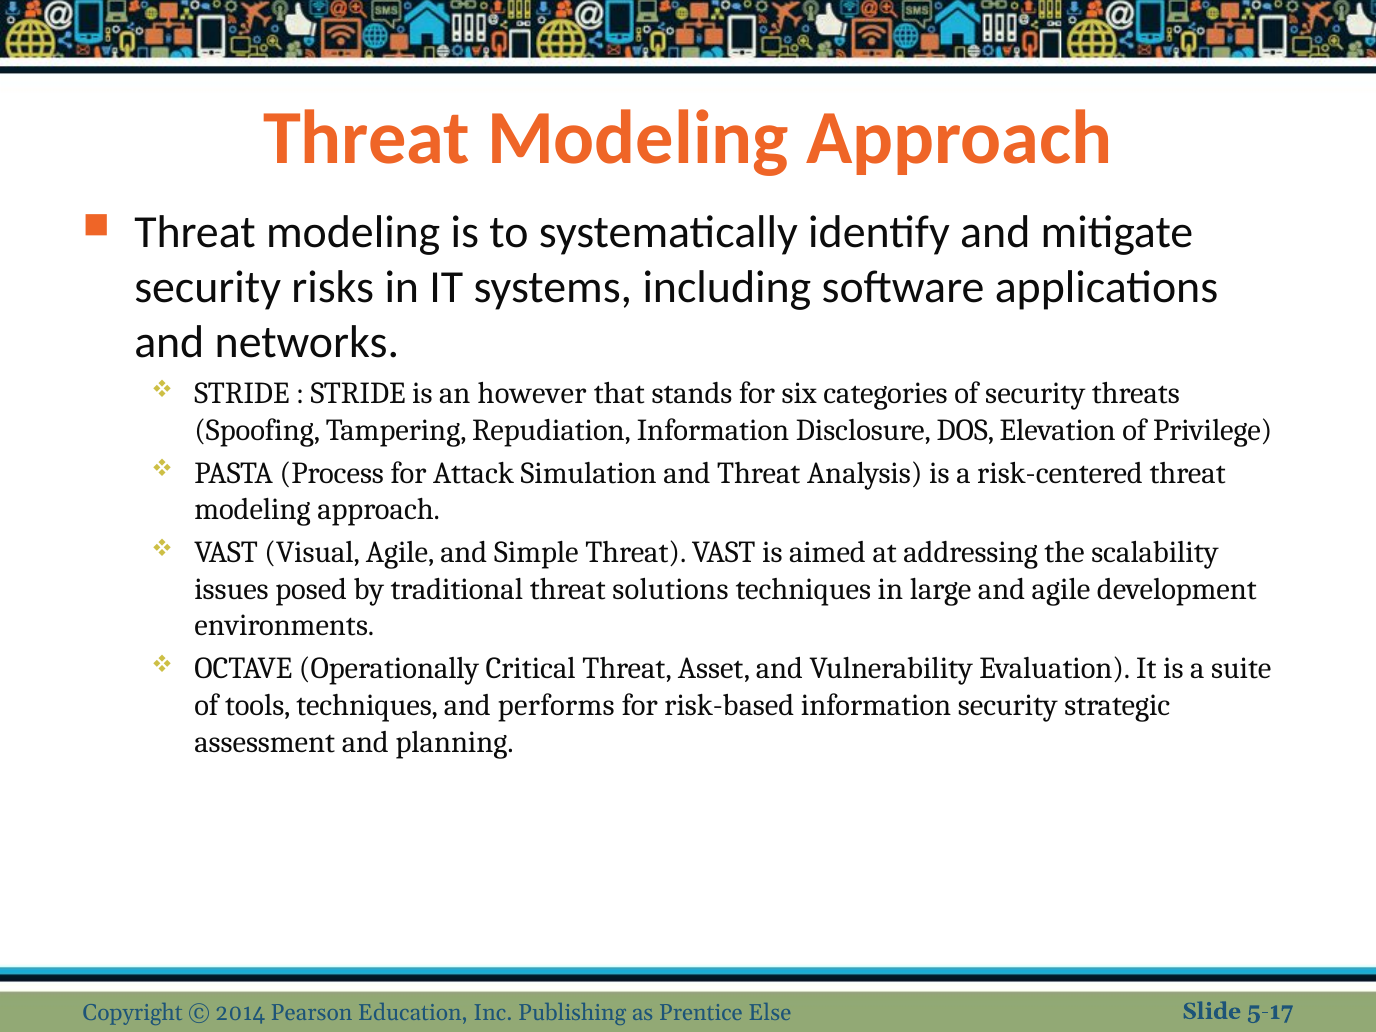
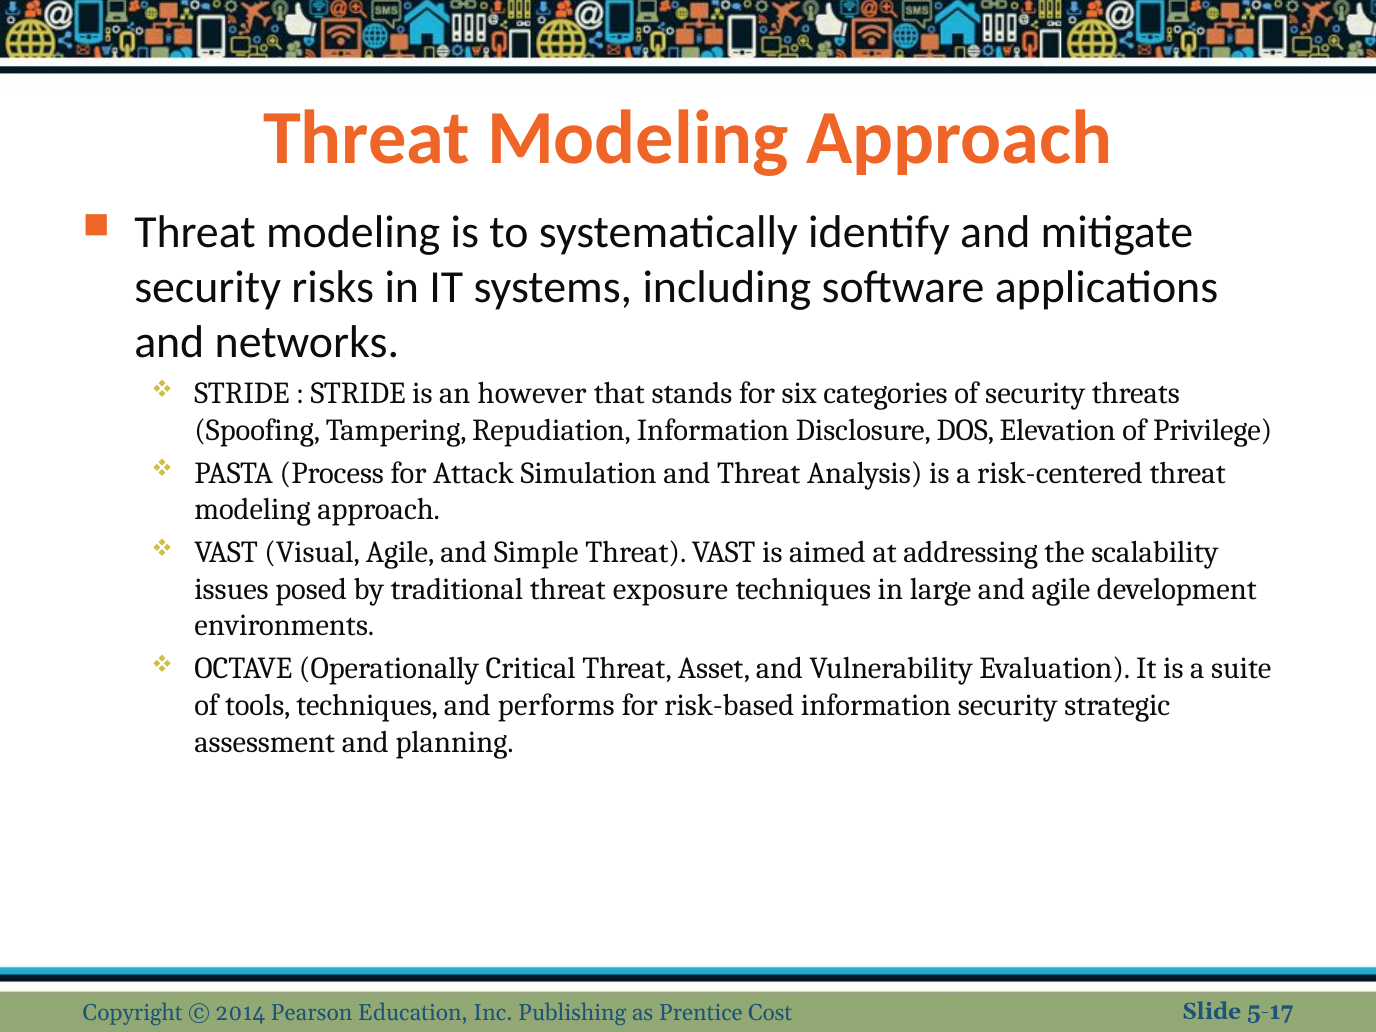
solutions: solutions -> exposure (670, 589)
Else: Else -> Cost (770, 1013)
